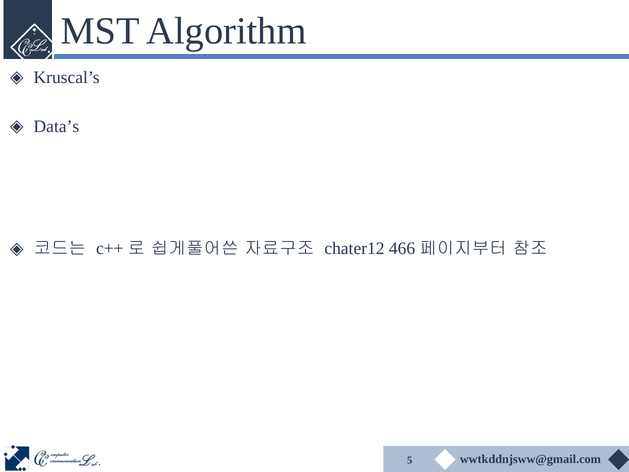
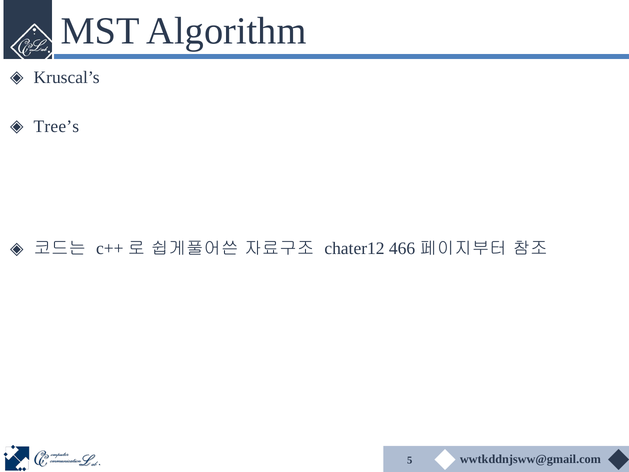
Data’s: Data’s -> Tree’s (56, 126)
